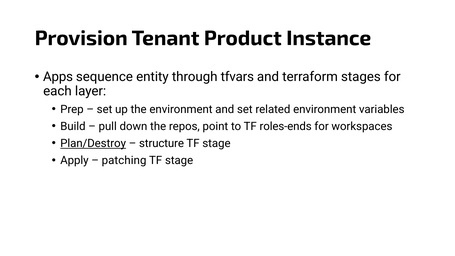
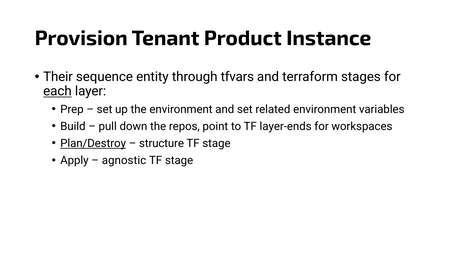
Apps: Apps -> Their (58, 77)
each underline: none -> present (57, 91)
roles-ends: roles-ends -> layer-ends (286, 126)
patching: patching -> agnostic (124, 160)
